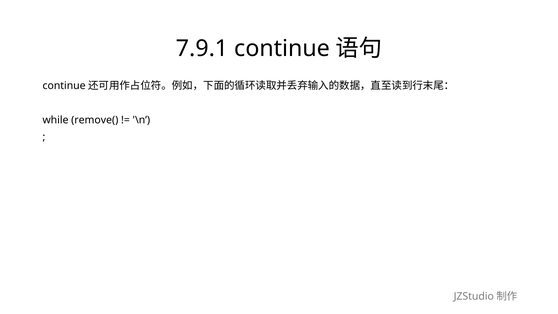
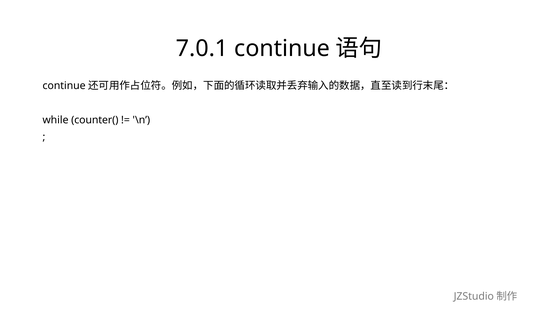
7.9.1: 7.9.1 -> 7.0.1 (202, 48)
remove(: remove( -> counter( (95, 120)
